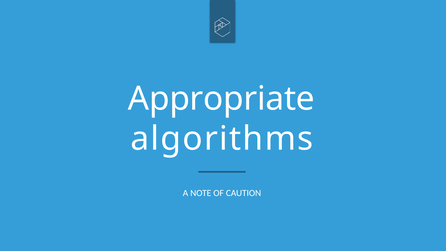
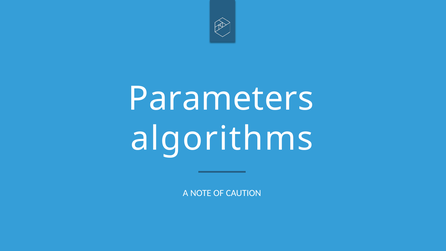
Appropriate: Appropriate -> Parameters (221, 99)
